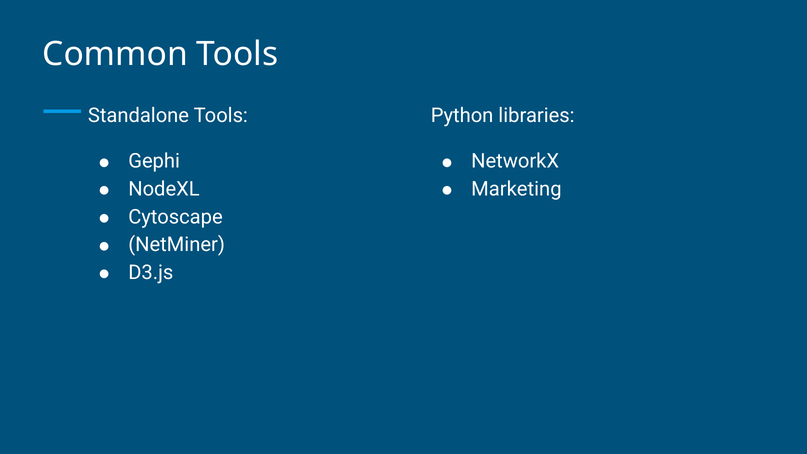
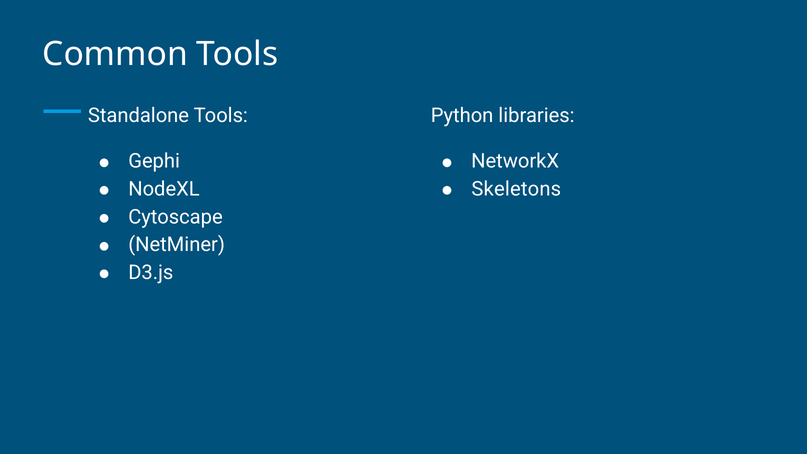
Marketing: Marketing -> Skeletons (516, 189)
